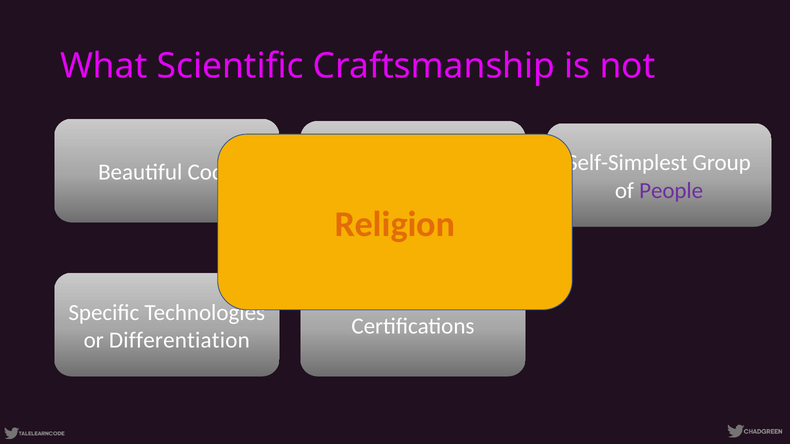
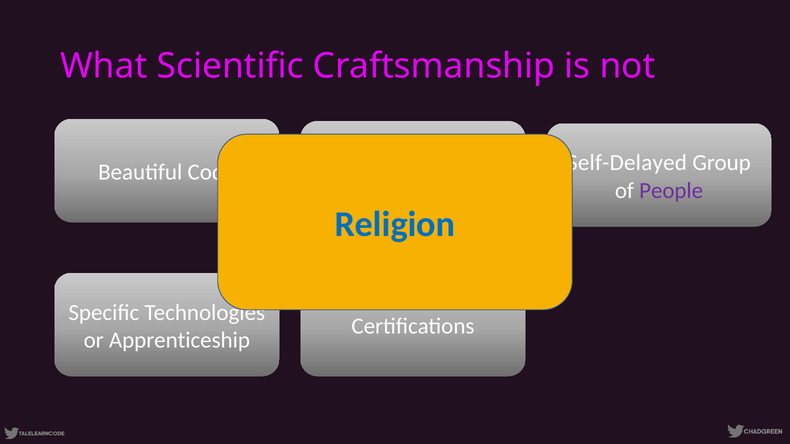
Self-Simplest: Self-Simplest -> Self-Delayed (627, 163)
Religion colour: orange -> blue (395, 225)
Differentiation: Differentiation -> Apprenticeship (179, 340)
